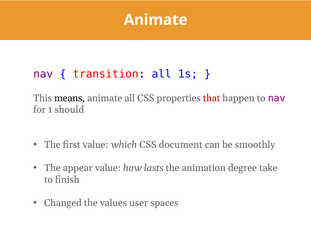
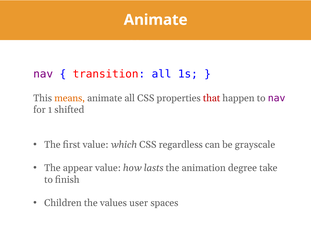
means colour: black -> orange (70, 98)
should: should -> shifted (69, 110)
document: document -> regardless (181, 145)
smoothly: smoothly -> grayscale (255, 145)
Changed: Changed -> Children (63, 203)
